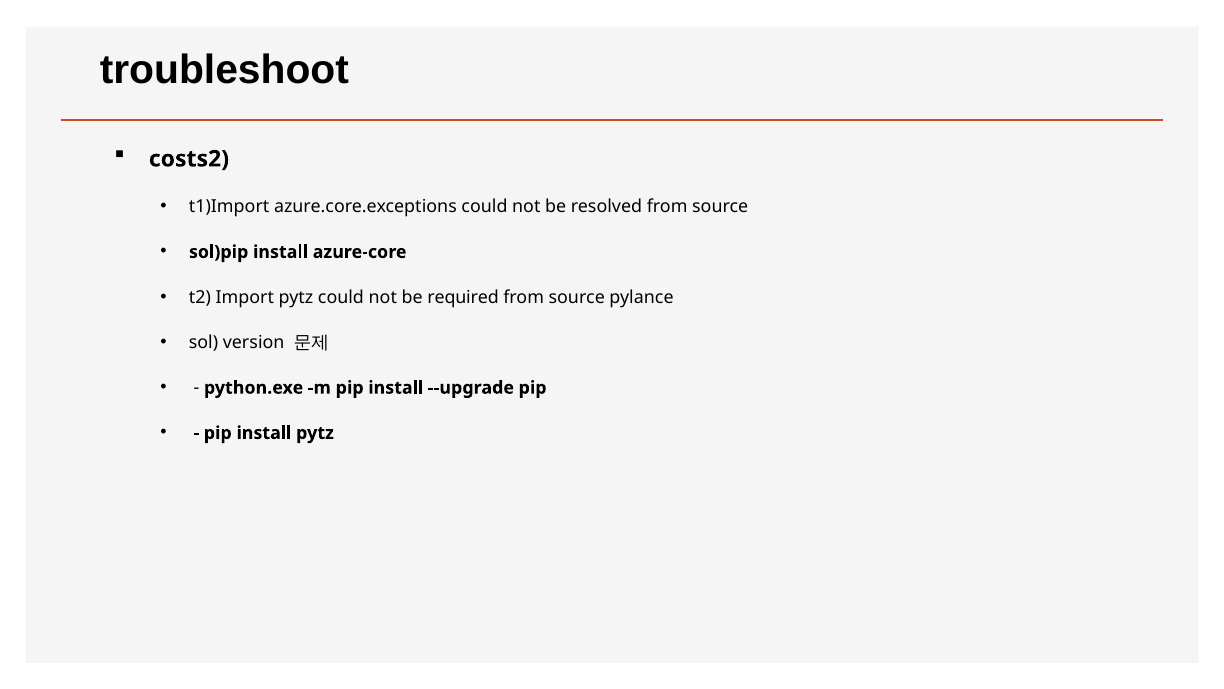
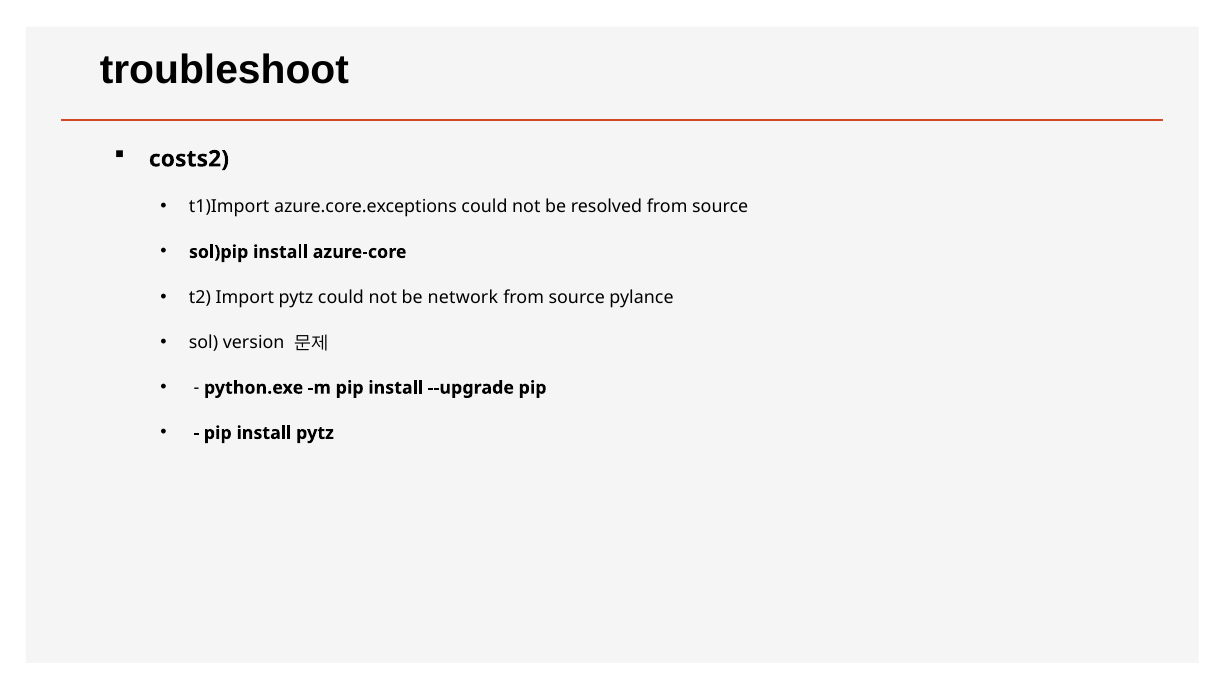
required: required -> network (463, 297)
